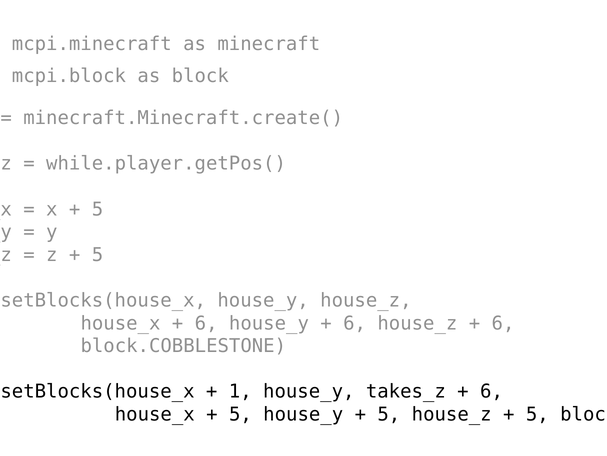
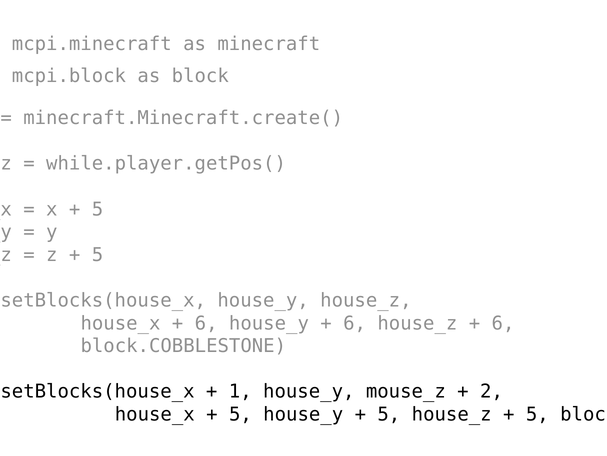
takes_z: takes_z -> mouse_z (406, 391)
6: 6 -> 2 (491, 391)
